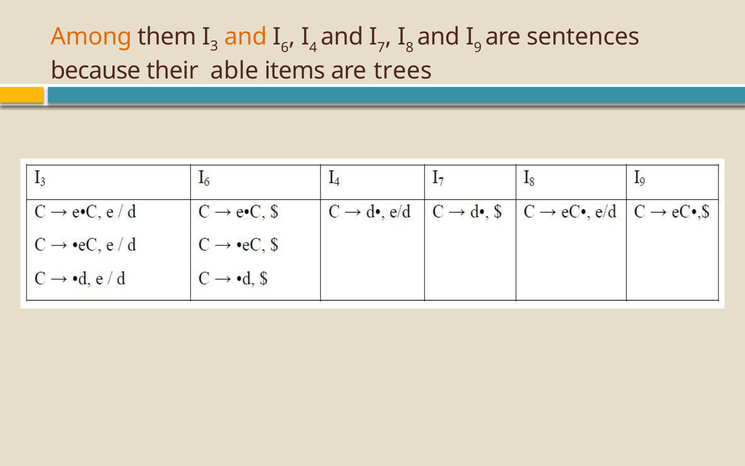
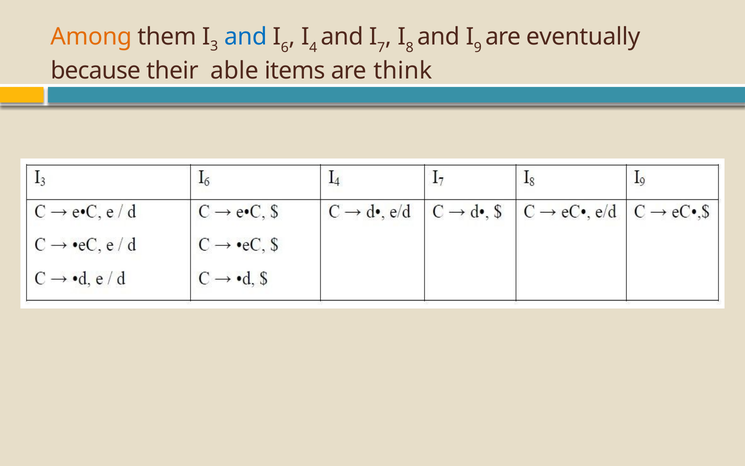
and colour: orange -> blue (246, 37)
sentences: sentences -> eventually (583, 37)
trees: trees -> think (403, 71)
